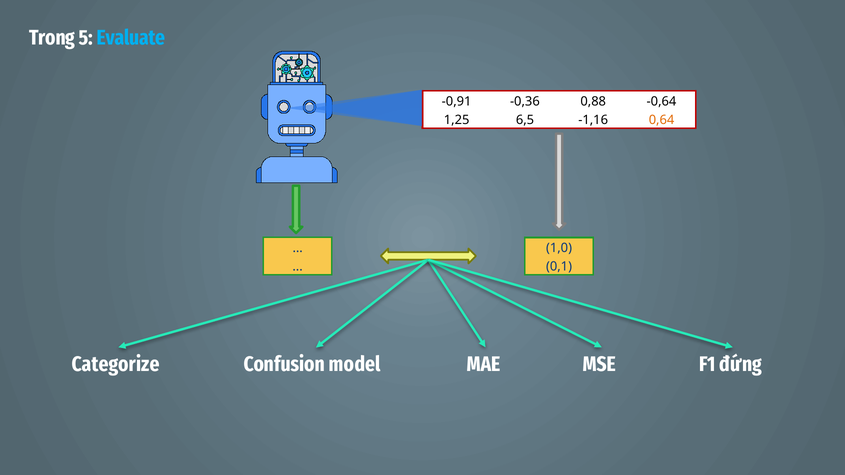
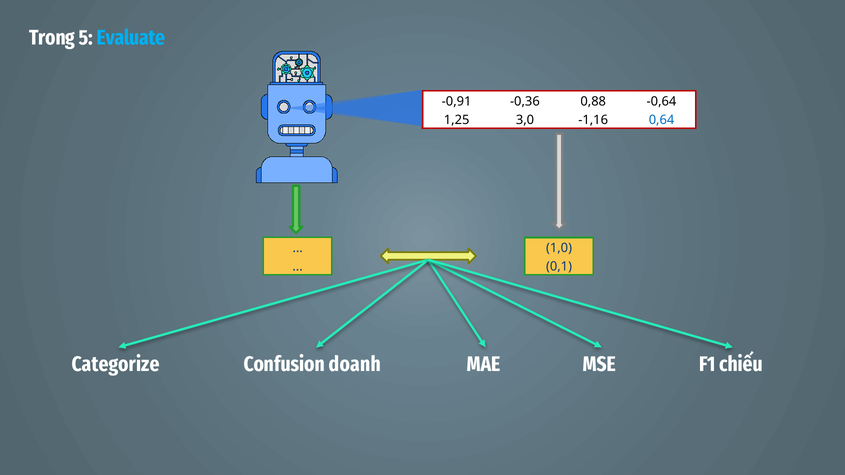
6,5: 6,5 -> 3,0 (525, 120)
0,64 colour: orange -> blue (662, 120)
model: model -> doanh (355, 365)
đứng: đứng -> chiếu (741, 364)
